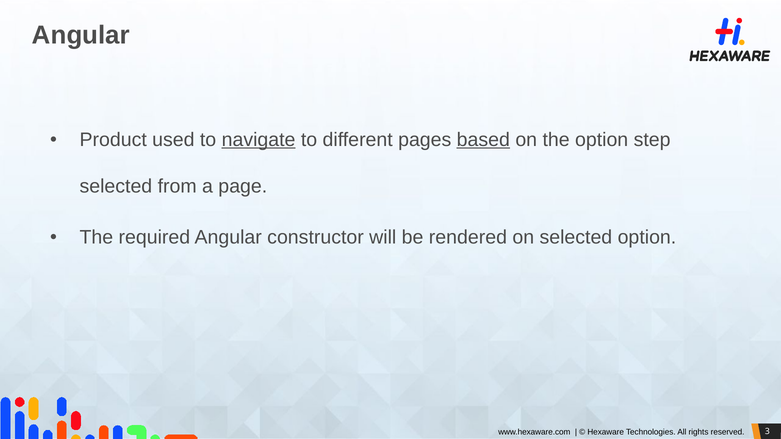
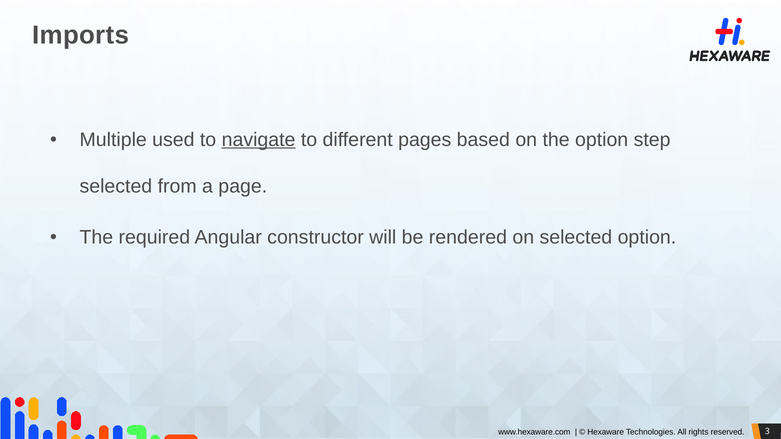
Angular: Angular -> Imports (81, 35)
Product: Product -> Multiple (113, 140)
based underline: present -> none (483, 140)
